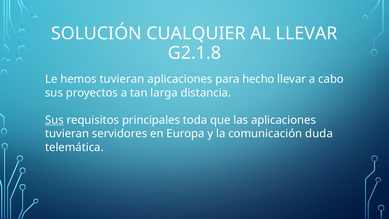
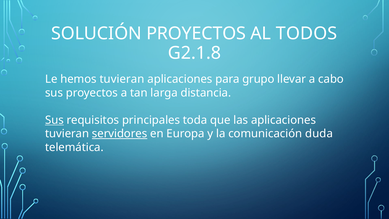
SOLUCIÓN CUALQUIER: CUALQUIER -> PROYECTOS (196, 34)
AL LLEVAR: LLEVAR -> TODOS (307, 34)
hecho: hecho -> grupo (258, 79)
servidores underline: none -> present (120, 134)
